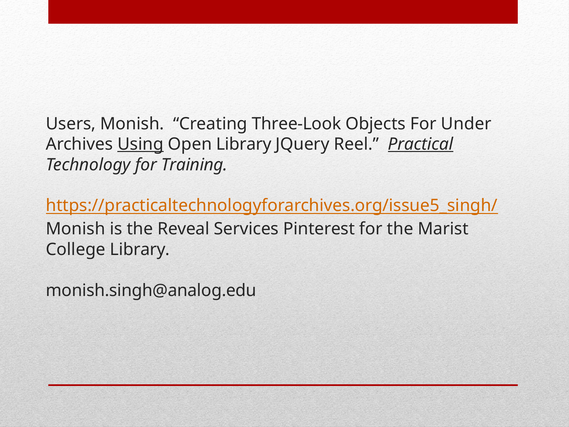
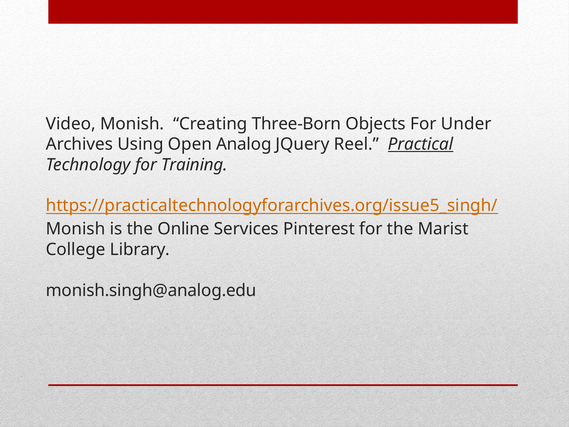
Users: Users -> Video (71, 124)
Three-Look: Three-Look -> Three-Born (297, 124)
Using underline: present -> none (140, 144)
Open Library: Library -> Analog (244, 144)
Reveal: Reveal -> Online (184, 229)
